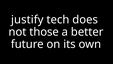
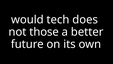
justify: justify -> would (27, 20)
